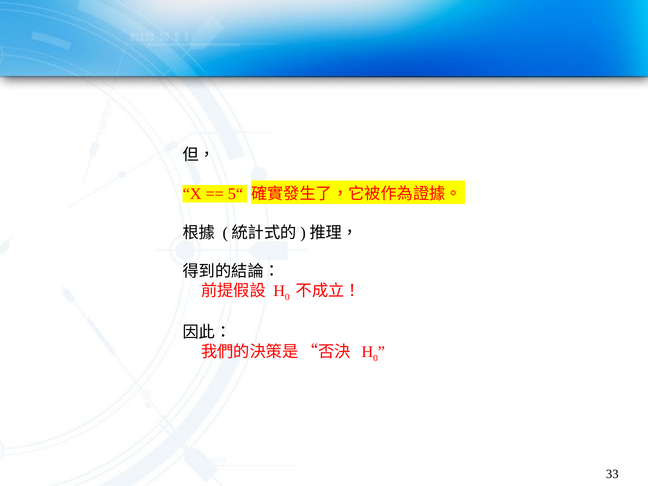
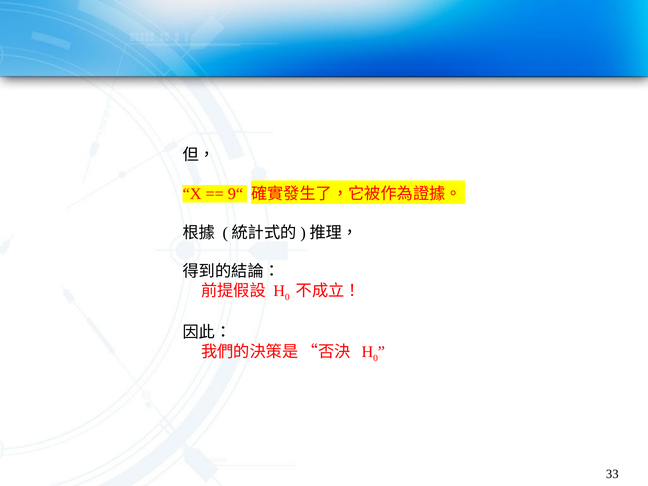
5“: 5“ -> 9“ (235, 194)
